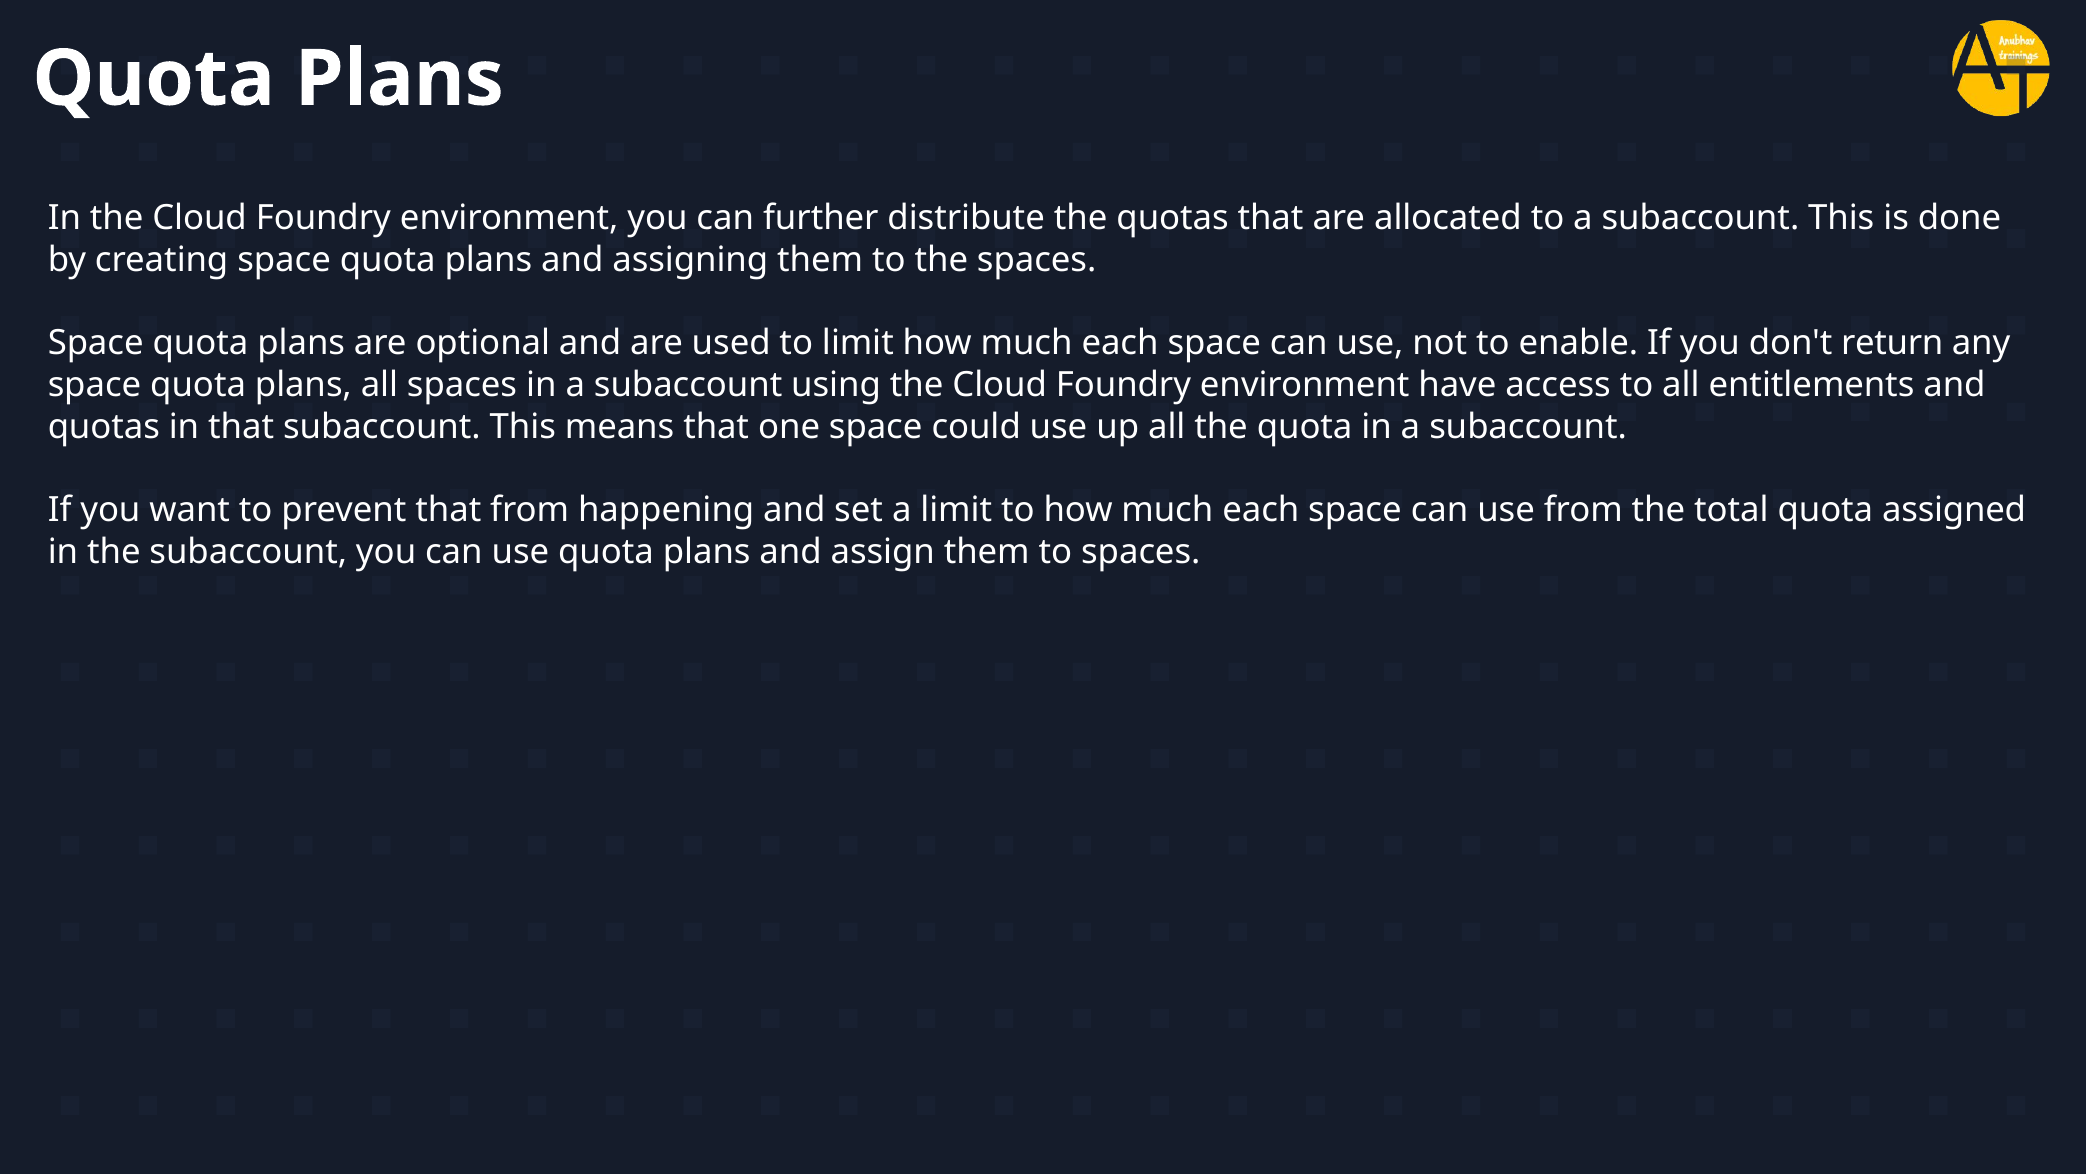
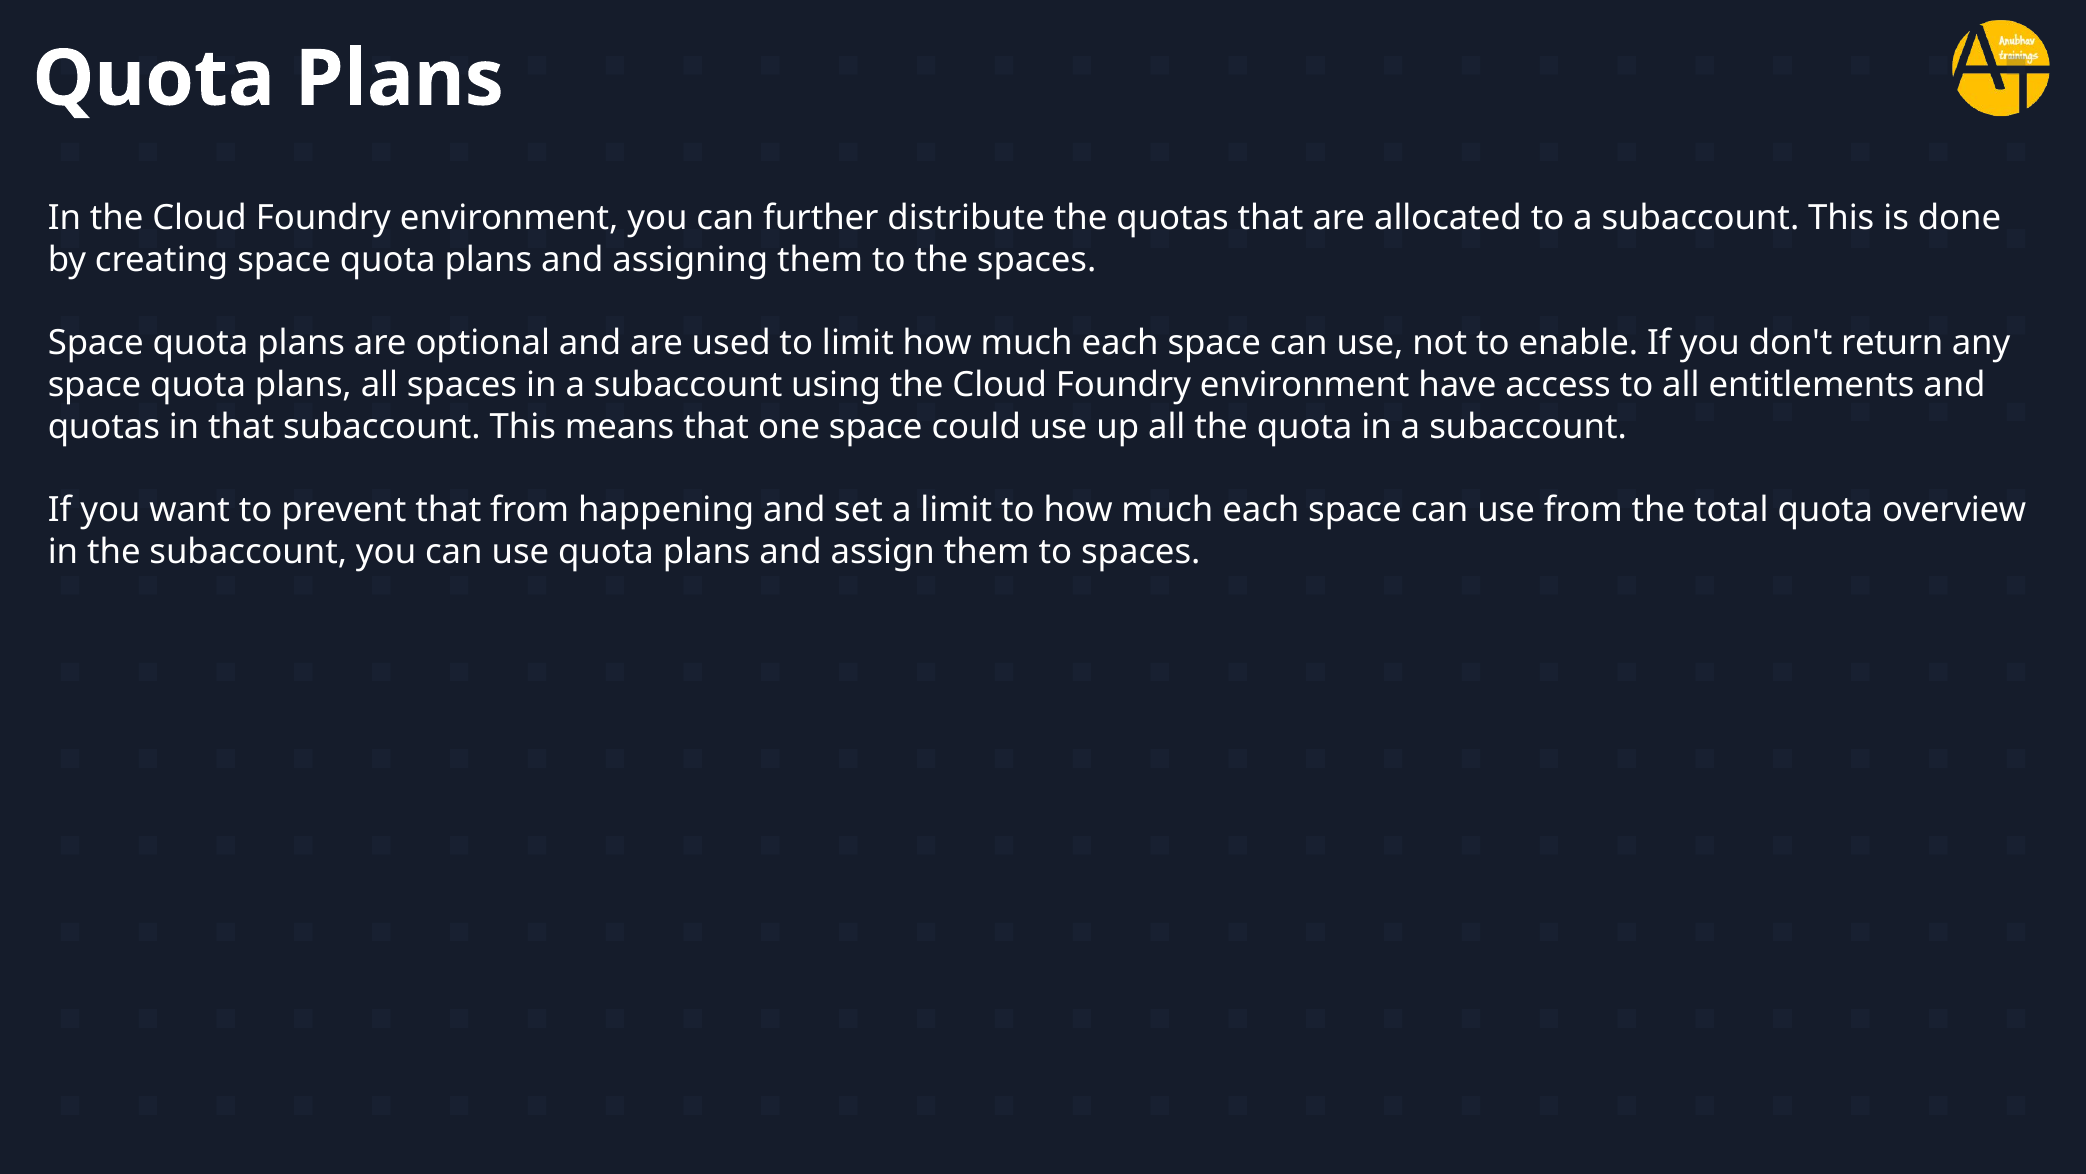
assigned: assigned -> overview (1954, 510)
